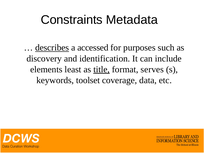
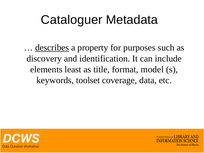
Constraints: Constraints -> Cataloguer (72, 20)
accessed: accessed -> property (93, 48)
title underline: present -> none (102, 69)
serves: serves -> model (152, 69)
